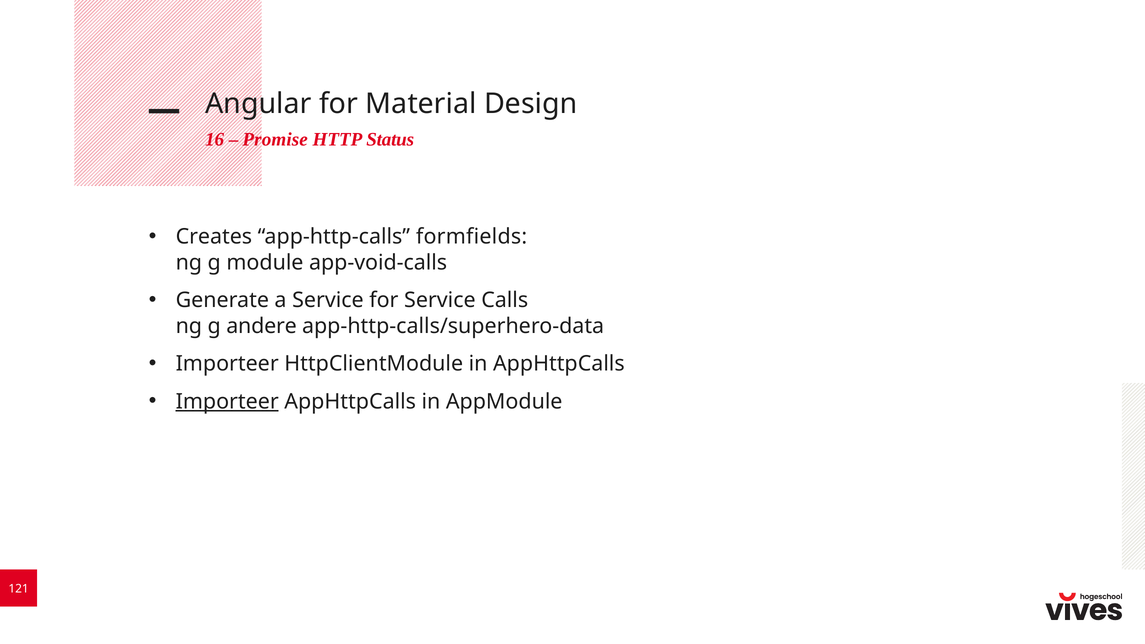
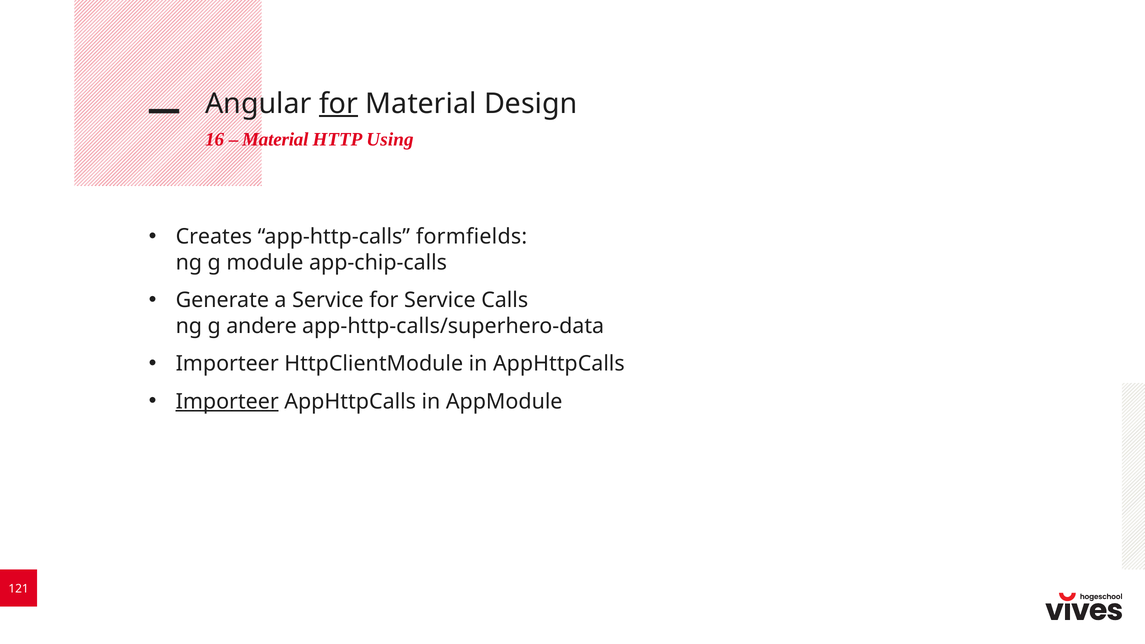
for underline: none -> present (339, 104)
Promise: Promise -> Material (275, 140)
Status: Status -> Using (390, 140)
app-void-calls: app-void-calls -> app-chip-calls (378, 263)
